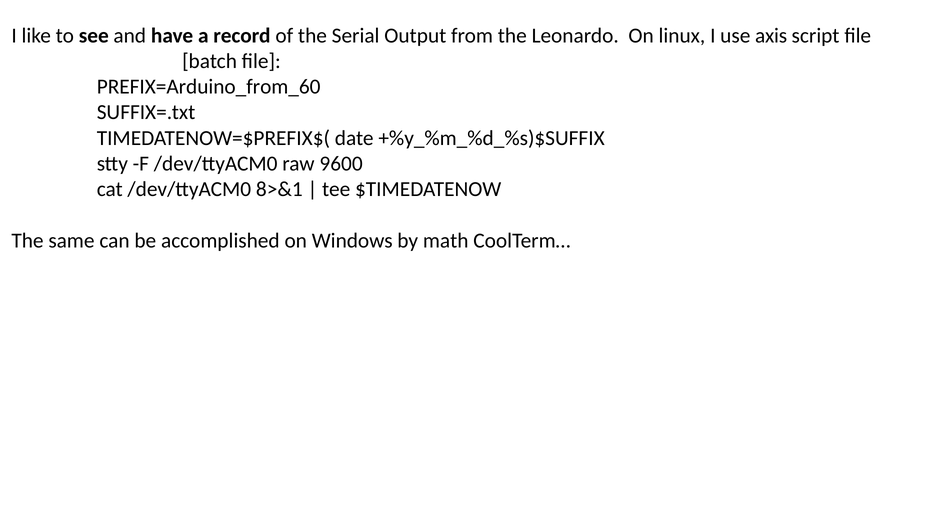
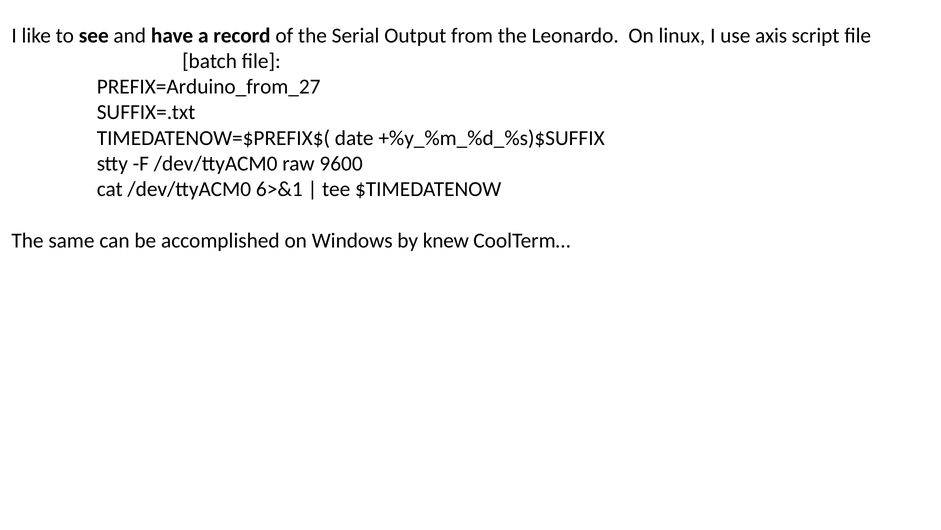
PREFIX=Arduino_from_60: PREFIX=Arduino_from_60 -> PREFIX=Arduino_from_27 (209, 87)
8>&1: 8>&1 -> 6>&1 (279, 189)
math: math -> knew (446, 240)
